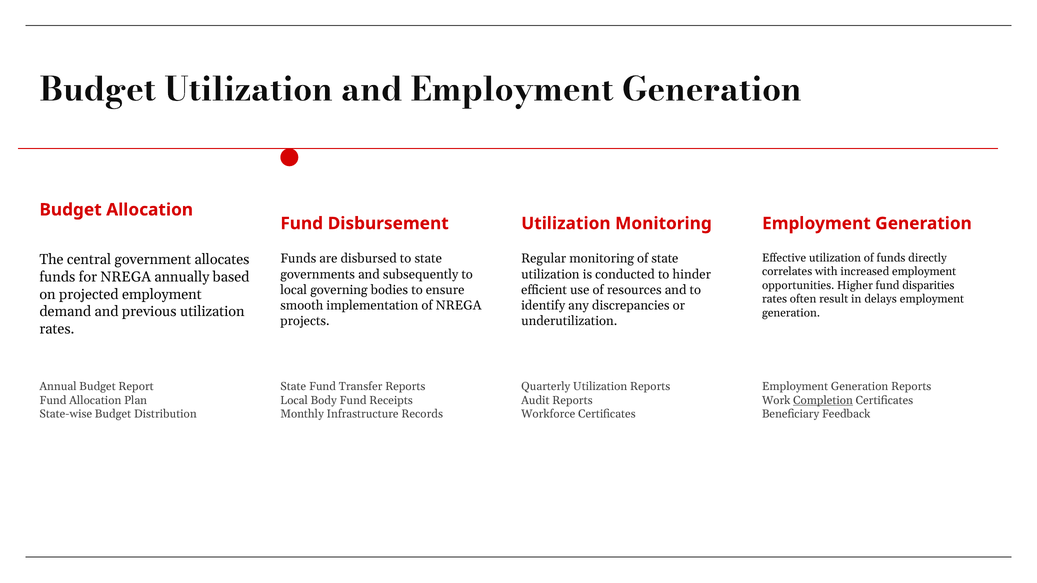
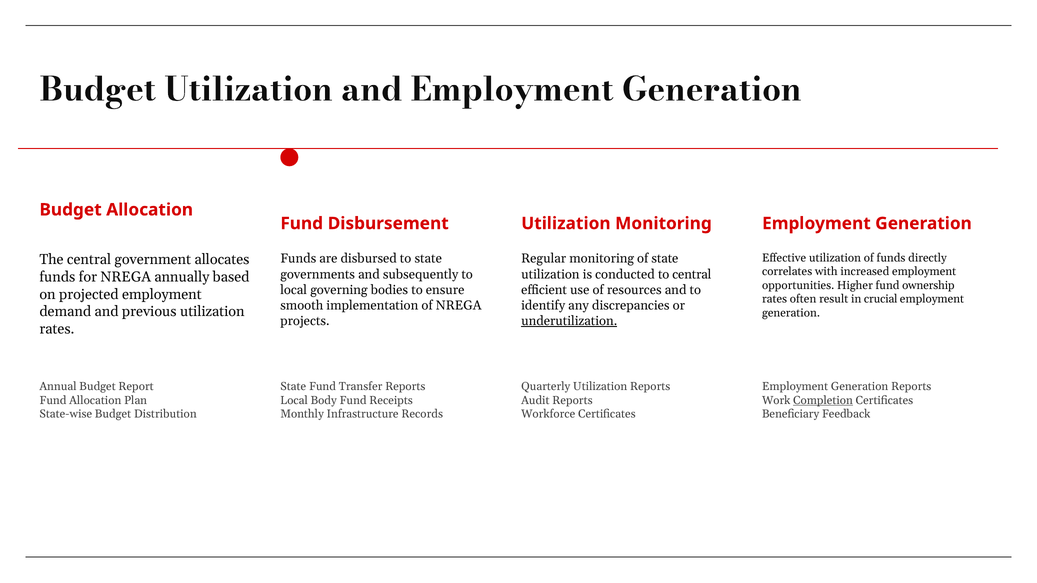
to hinder: hinder -> central (692, 274)
disparities: disparities -> ownership (928, 285)
delays: delays -> crucial (881, 299)
underutilization underline: none -> present (569, 321)
